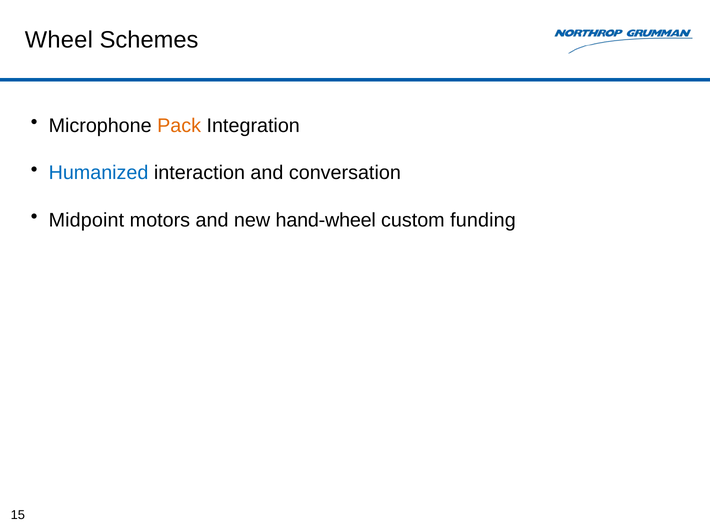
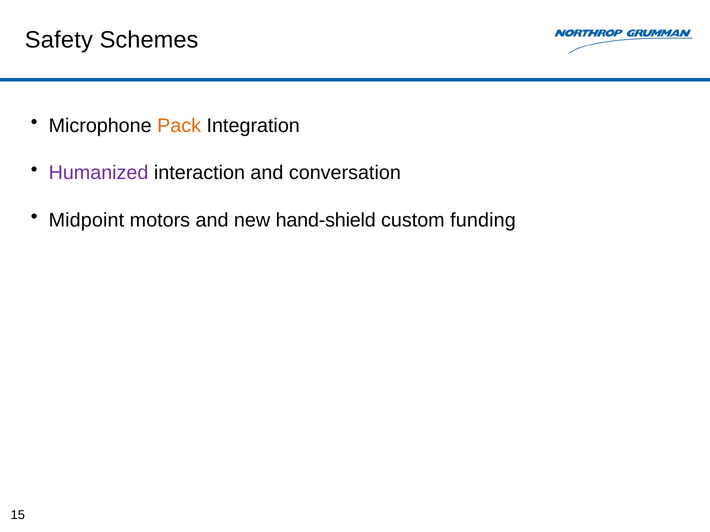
Wheel: Wheel -> Safety (59, 40)
Humanized colour: blue -> purple (99, 173)
hand-wheel: hand-wheel -> hand-shield (326, 220)
